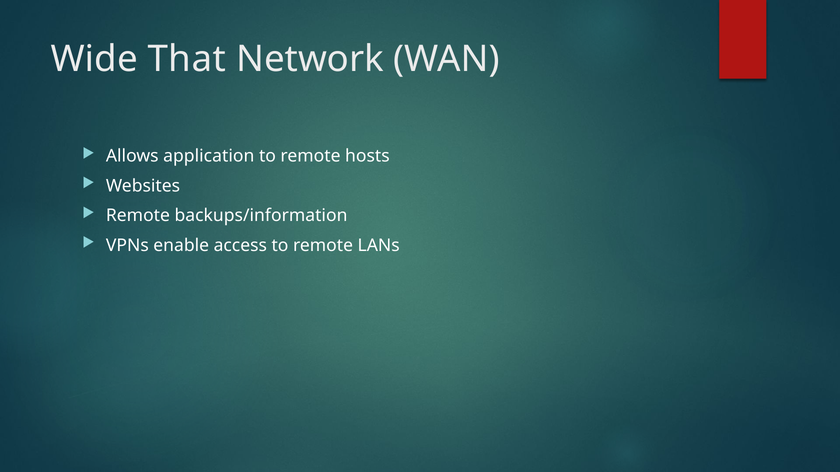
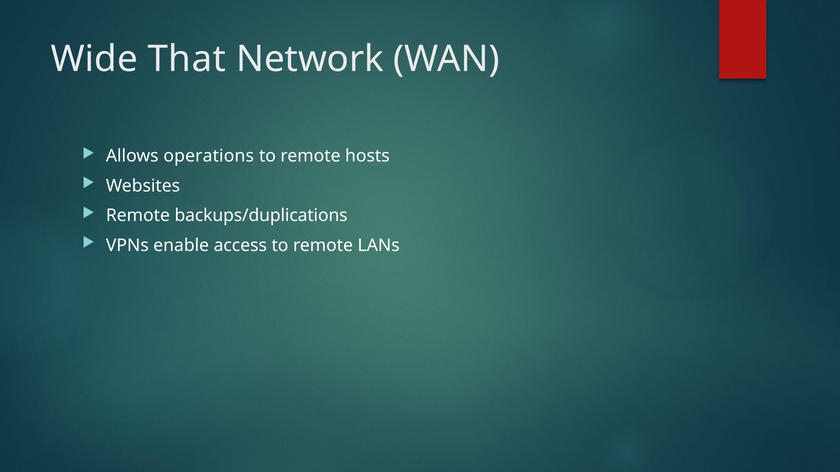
application: application -> operations (209, 156)
backups/information: backups/information -> backups/duplications (261, 216)
